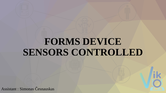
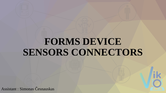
CONTROLLED: CONTROLLED -> CONNECTORS (107, 52)
